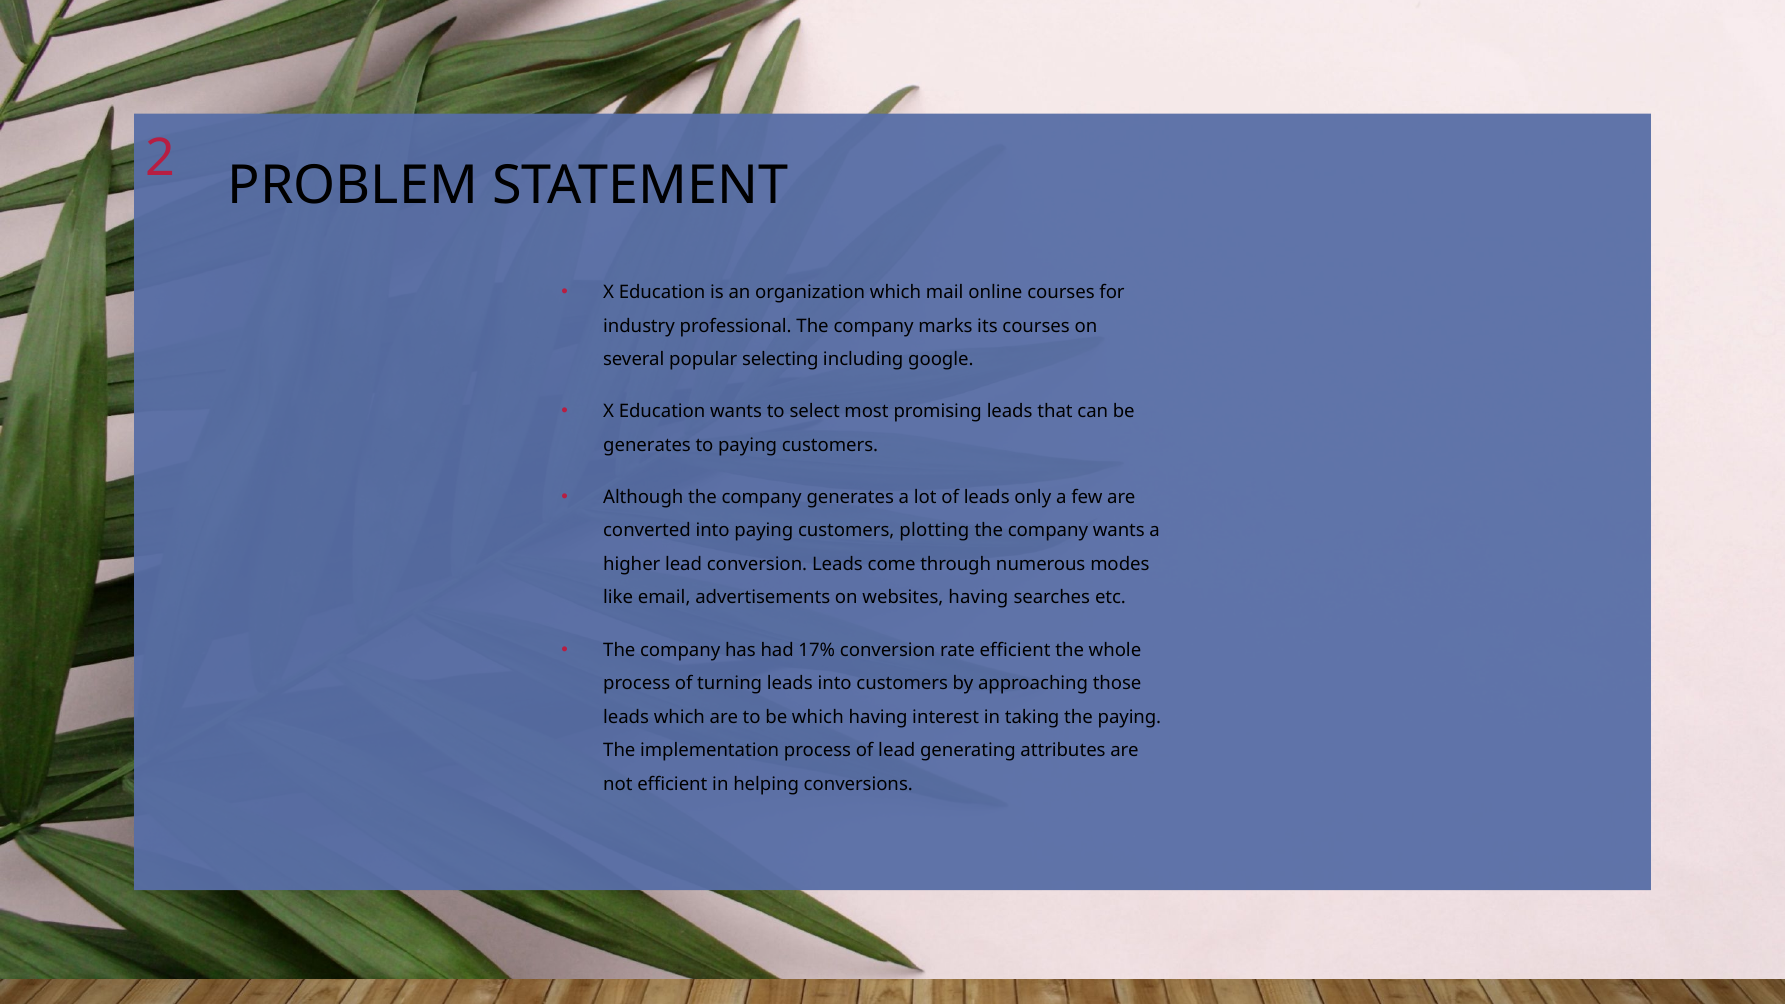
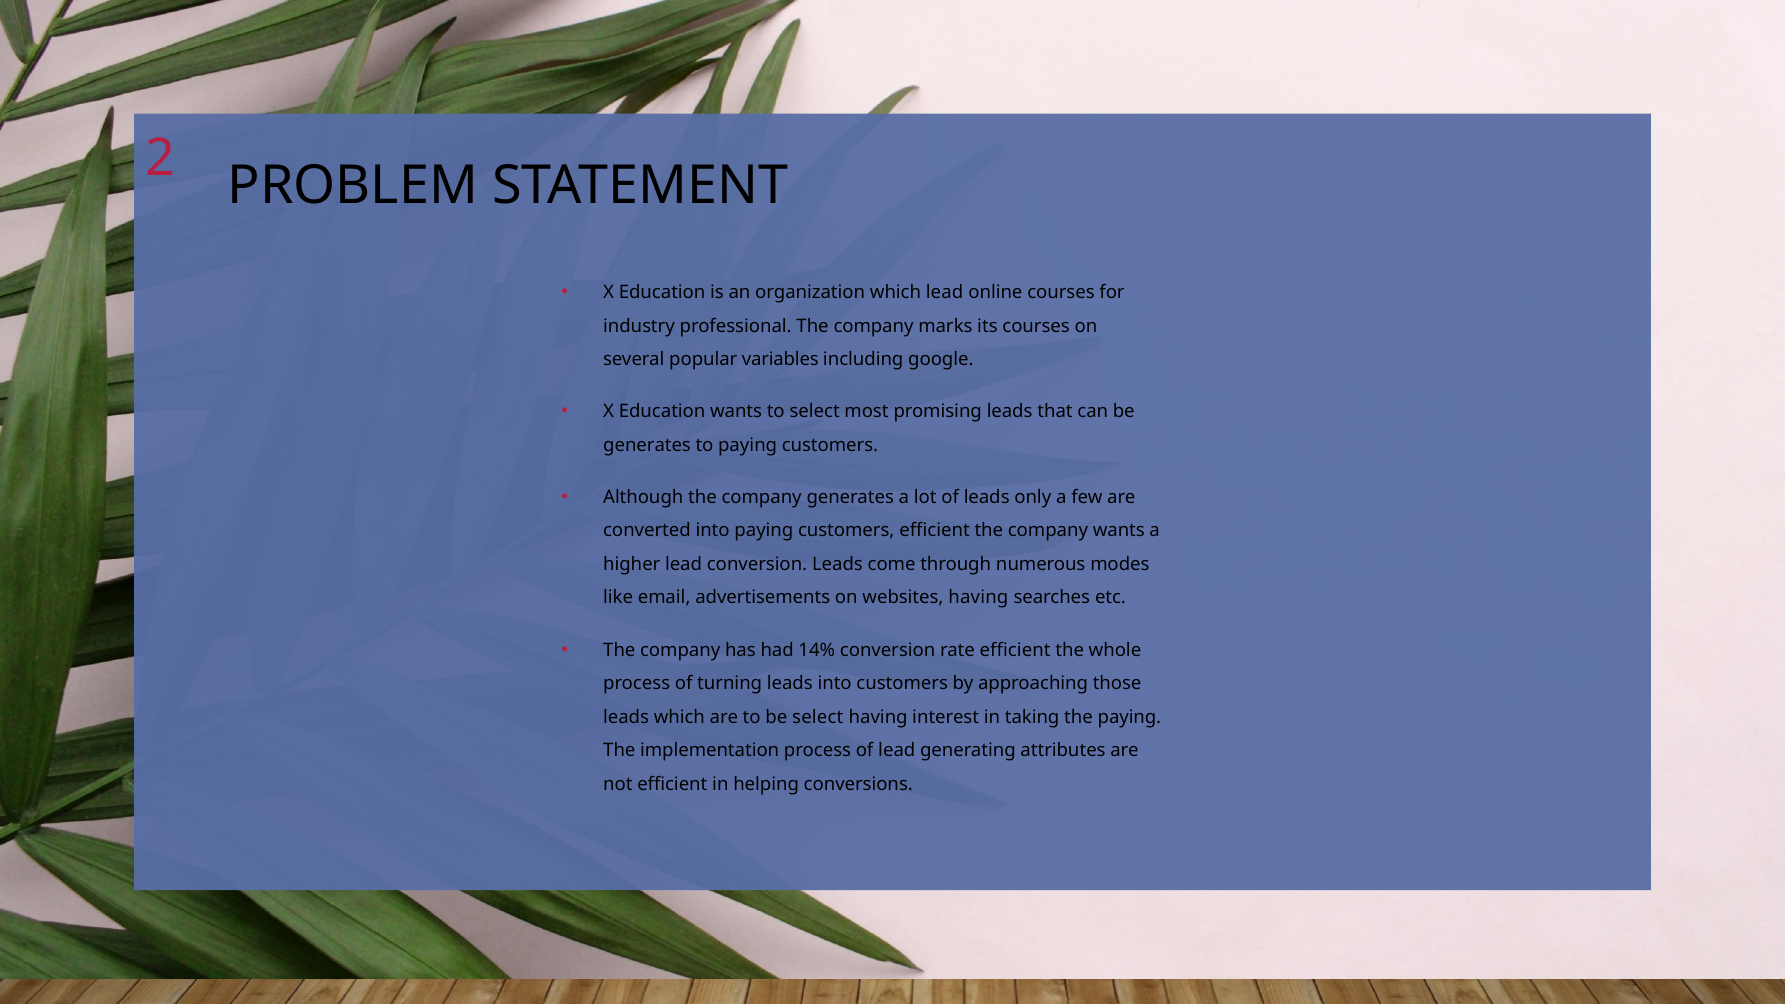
which mail: mail -> lead (945, 292)
selecting: selecting -> variables (780, 360)
customers plotting: plotting -> efficient (935, 531)
17%: 17% -> 14% (817, 650)
be which: which -> select (818, 717)
